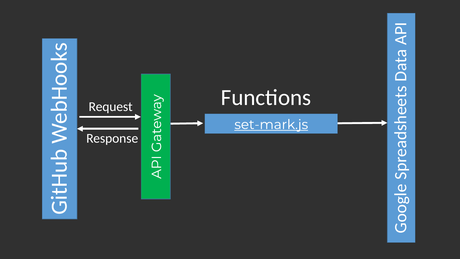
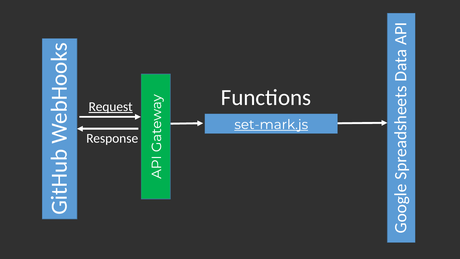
Request underline: none -> present (111, 107)
